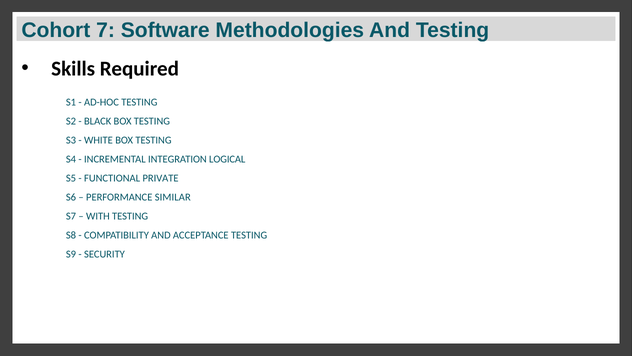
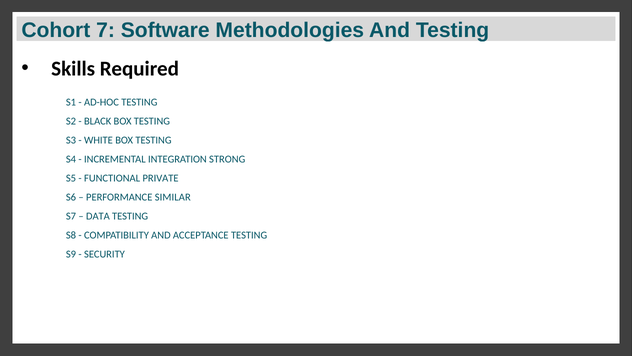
LOGICAL: LOGICAL -> STRONG (227, 159)
WITH: WITH -> DATA (98, 216)
